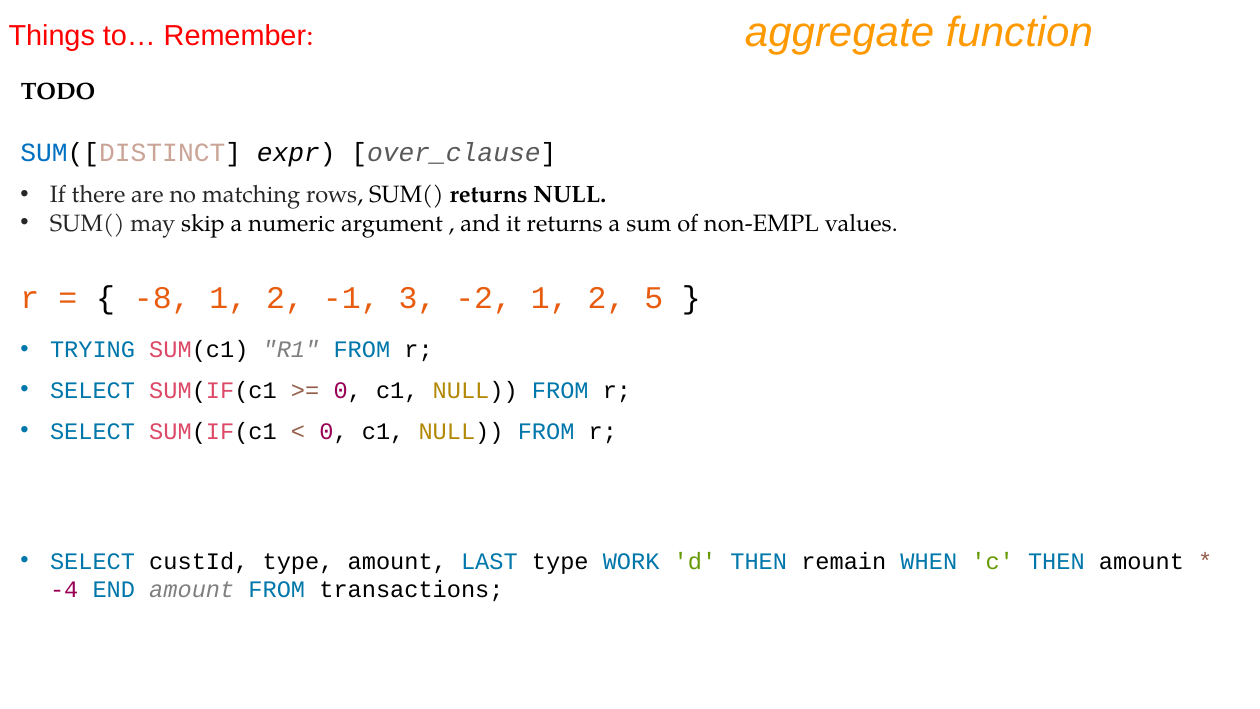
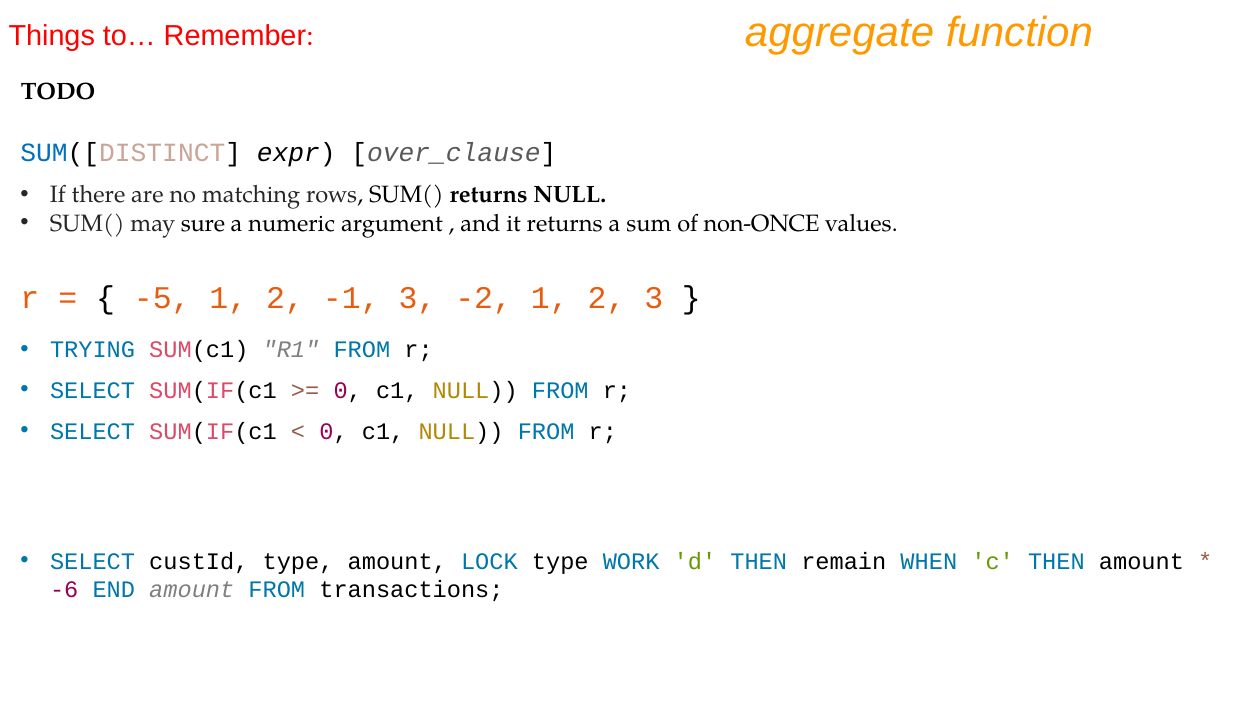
skip: skip -> sure (203, 223)
non-EMPL: non-EMPL -> non-ONCE (762, 223)
-8: -8 -> -5 (162, 298)
2 5: 5 -> 3 (654, 298)
LAST: LAST -> LOCK (489, 561)
-4: -4 -> -6 (64, 589)
